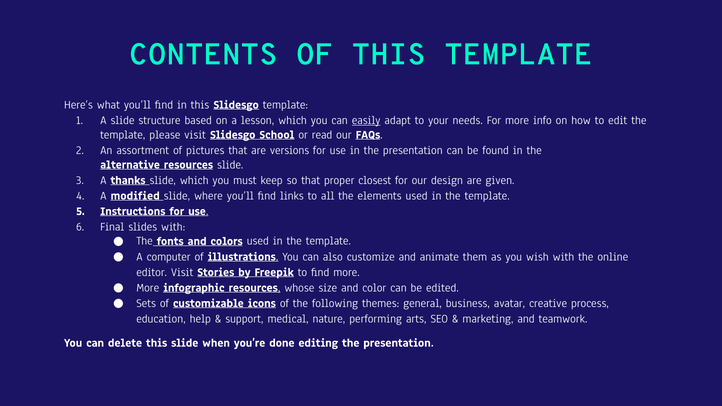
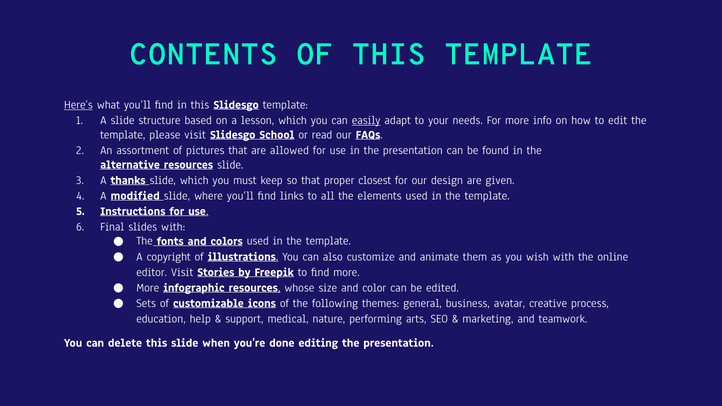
Here’s underline: none -> present (78, 105)
versions: versions -> allowed (289, 150)
computer: computer -> copyright (169, 257)
